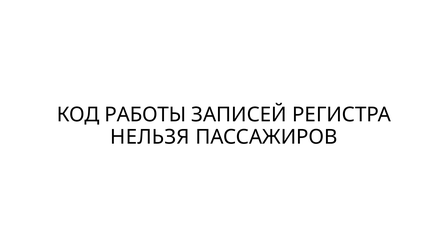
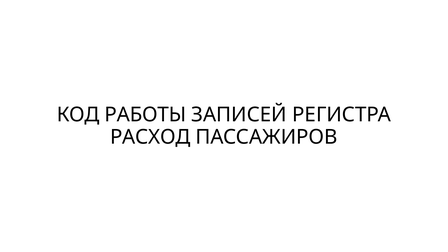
НЕЛЬЗЯ: НЕЛЬЗЯ -> РАСХОД (150, 137)
